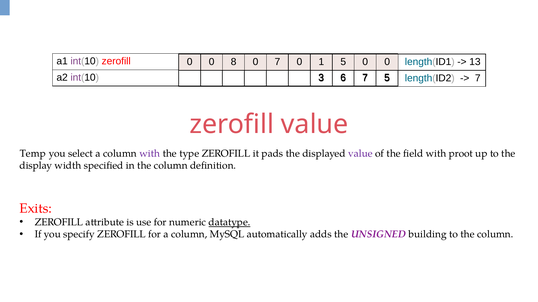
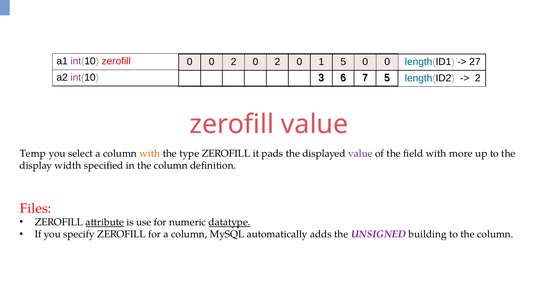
0 0 8: 8 -> 2 (234, 62)
7: 7 -> 2 (277, 62)
13: 13 -> 27 (475, 62)
7: 7 -> 2 (478, 78)
with colour: purple -> orange (150, 154)
proot: proot -> more (461, 154)
Exits: Exits -> Files (36, 209)
attribute underline: none -> present (105, 223)
